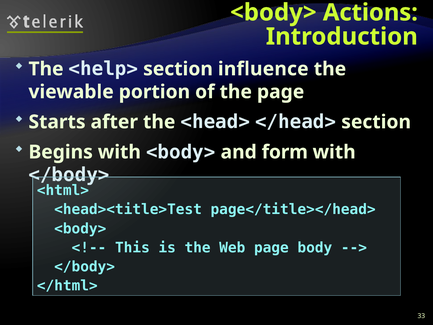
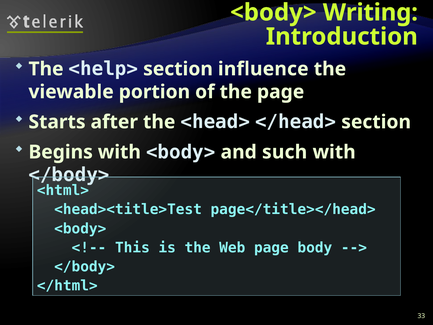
Actions: Actions -> Writing (370, 13)
form: form -> such (285, 152)
